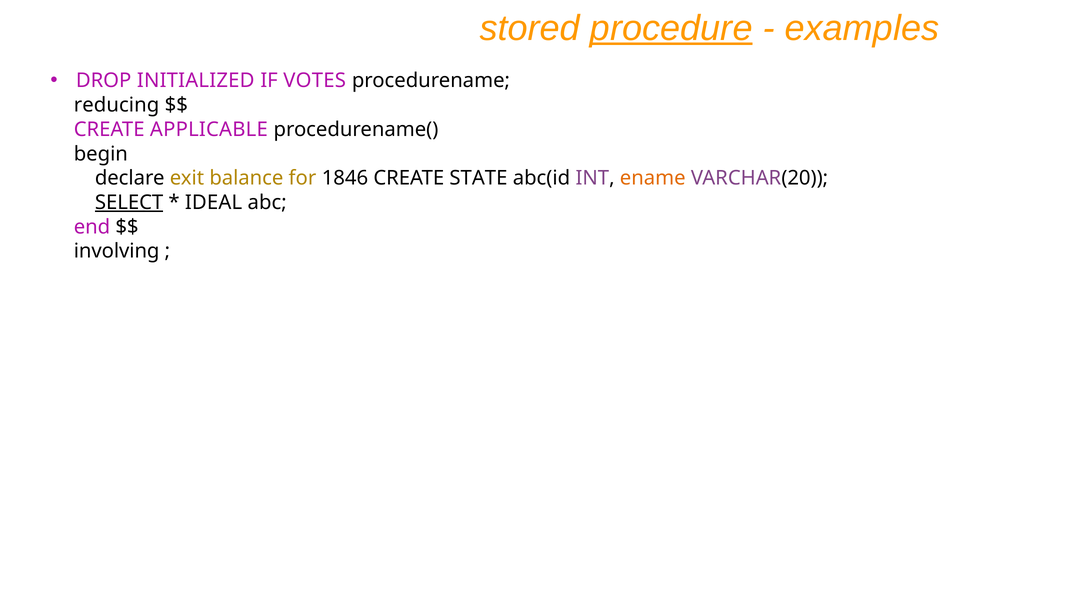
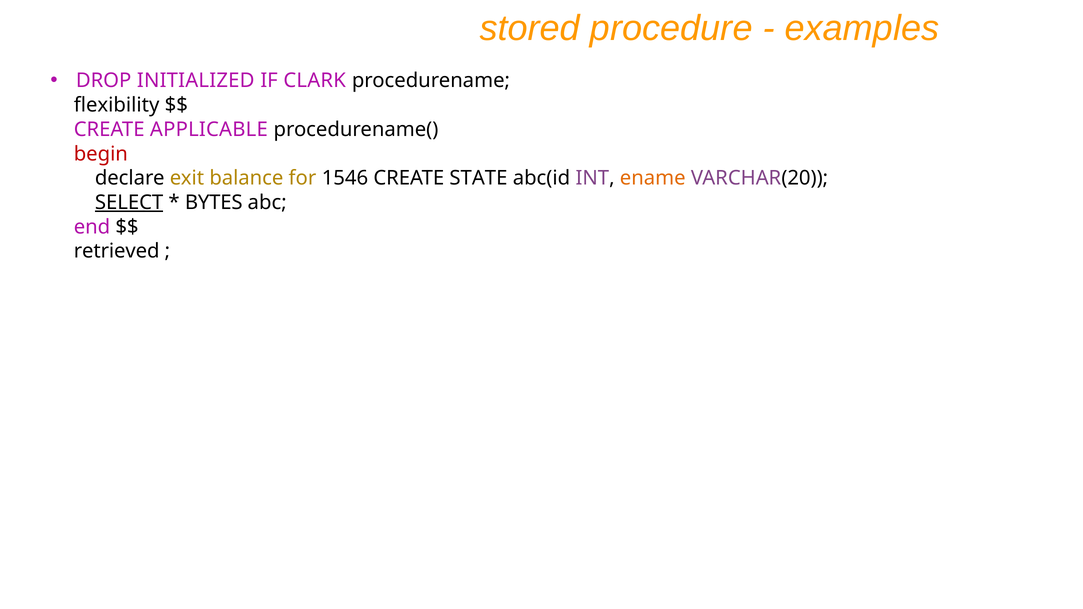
procedure underline: present -> none (671, 28)
VOTES: VOTES -> CLARK (315, 81)
reducing: reducing -> flexibility (117, 105)
begin colour: black -> red (101, 154)
1846: 1846 -> 1546 (345, 178)
IDEAL: IDEAL -> BYTES (214, 203)
involving: involving -> retrieved (117, 251)
